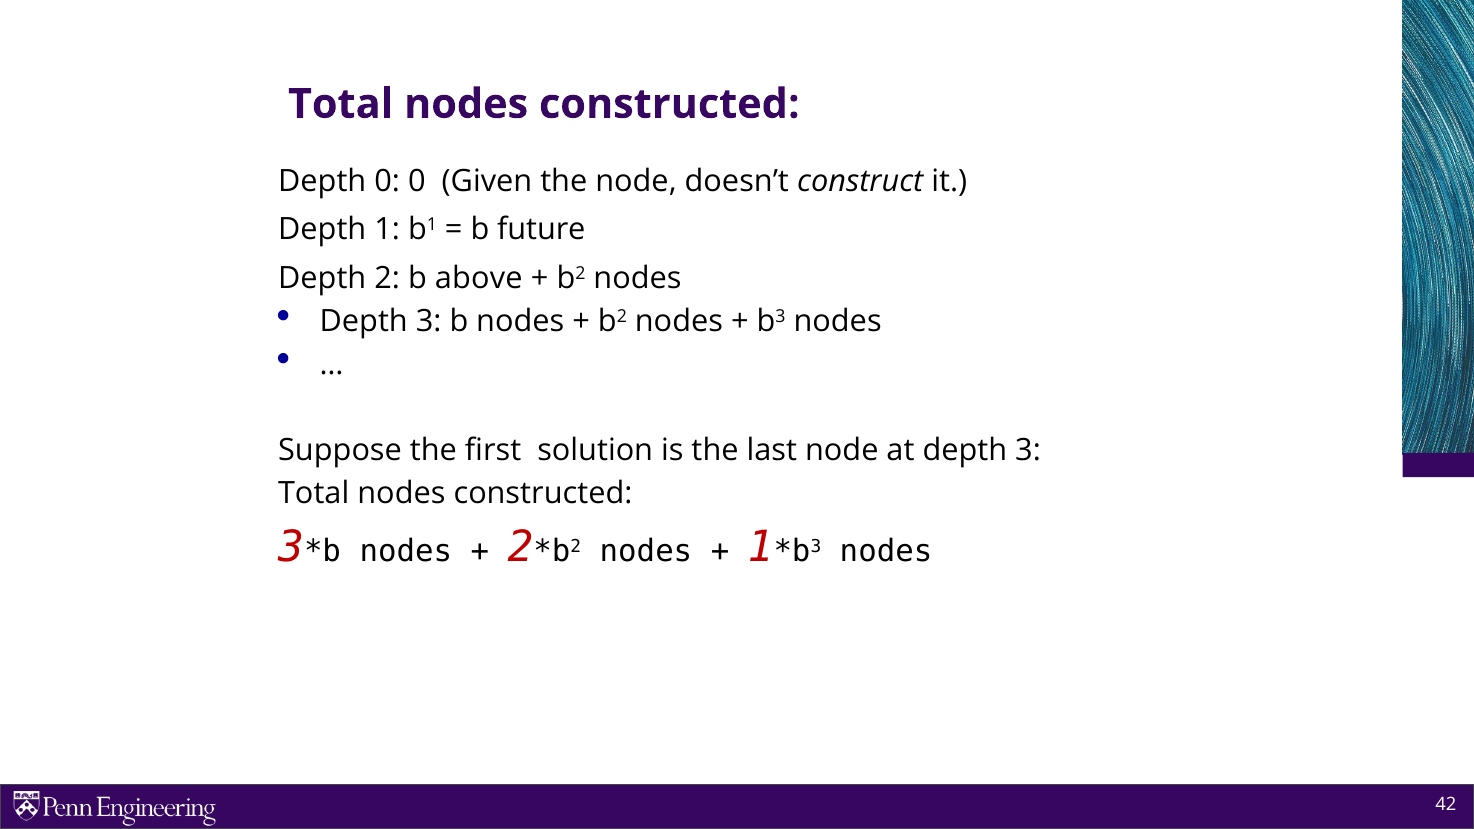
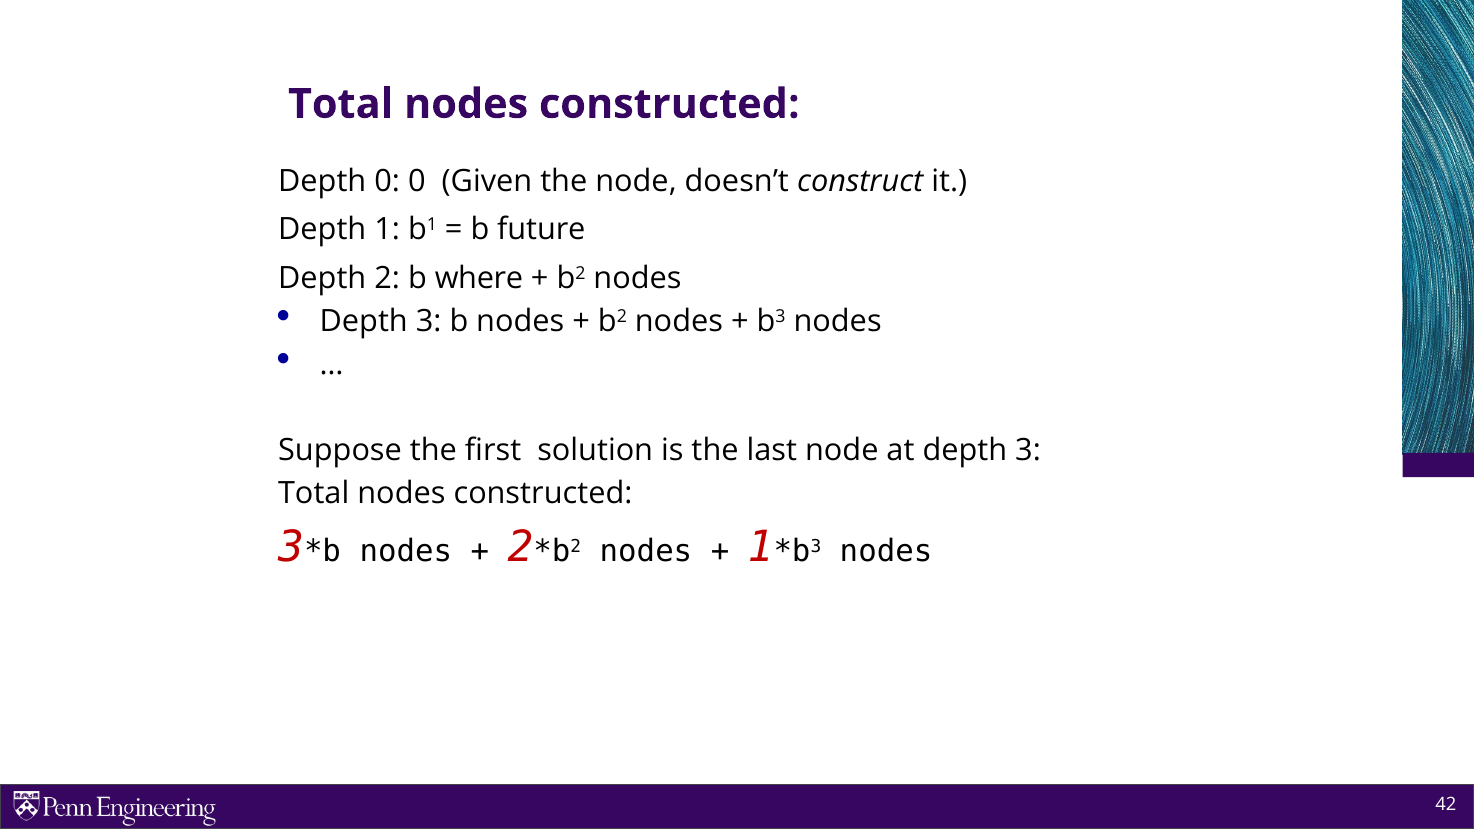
above: above -> where (479, 278)
